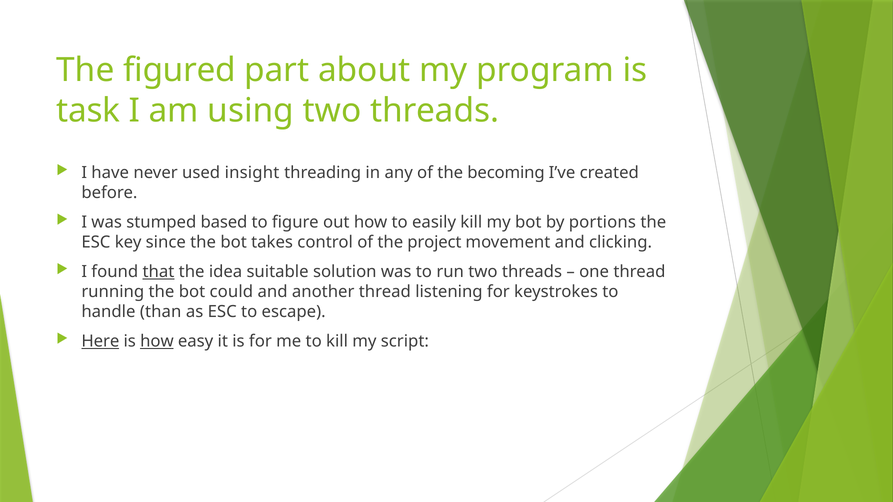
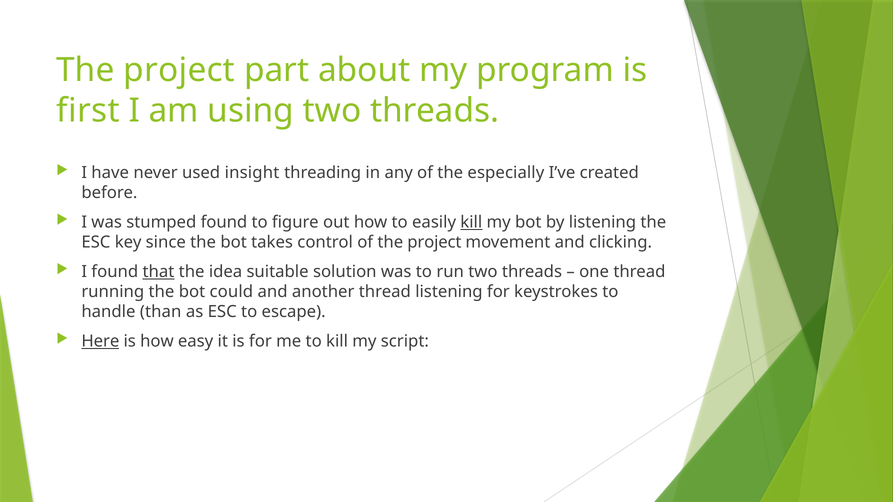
figured: figured -> project (179, 70)
task: task -> first (88, 111)
becoming: becoming -> especially (506, 173)
stumped based: based -> found (224, 222)
kill underline: none -> present (471, 222)
by portions: portions -> listening (602, 222)
how underline: present -> none (157, 341)
